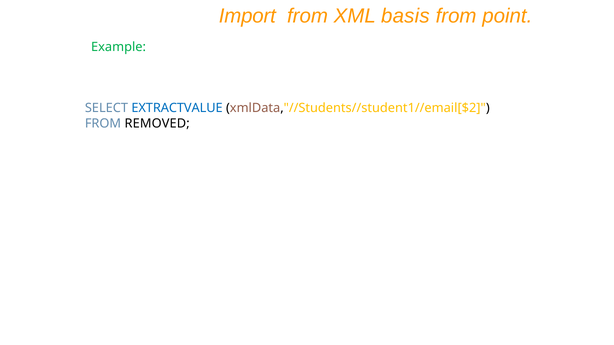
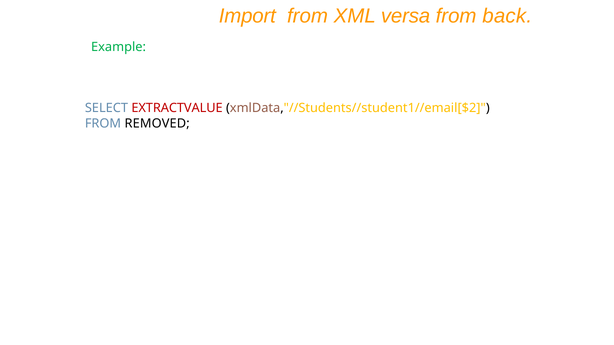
basis: basis -> versa (406, 16)
point: point -> back (507, 16)
EXTRACTVALUE colour: blue -> red (177, 108)
